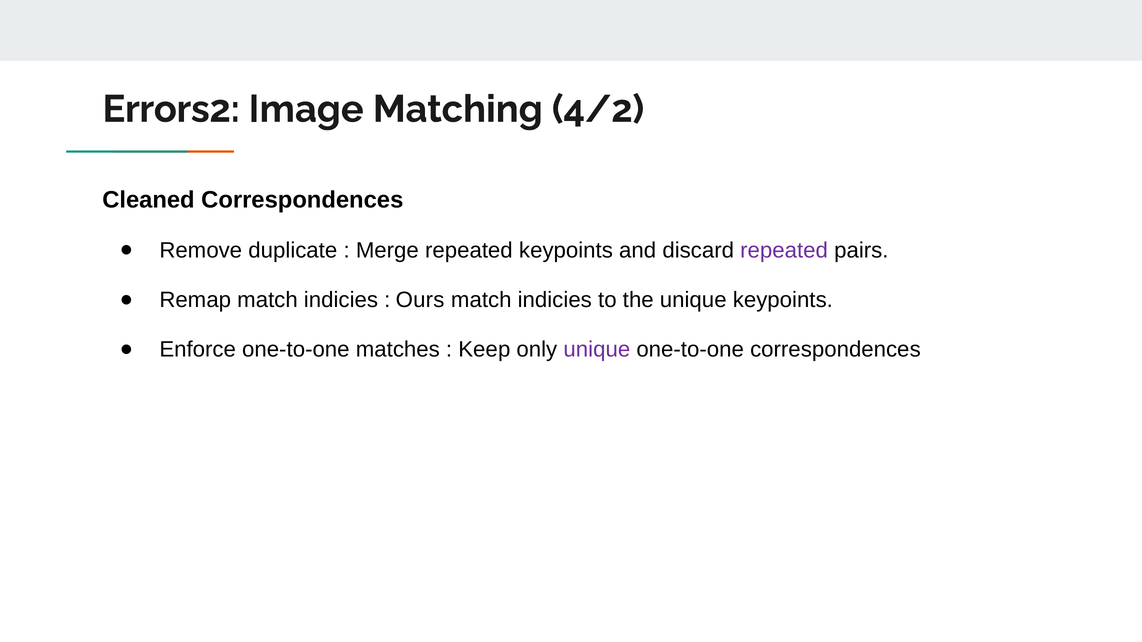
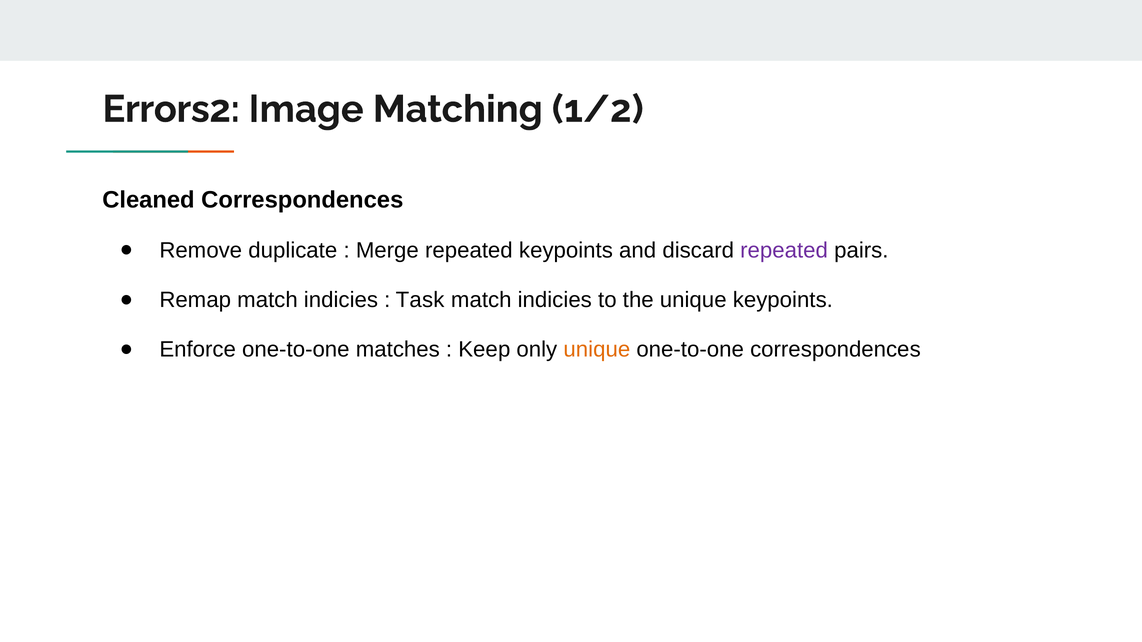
4/2: 4/2 -> 1/2 (598, 109)
Ours: Ours -> Task (420, 300)
unique colour: purple -> orange (597, 350)
